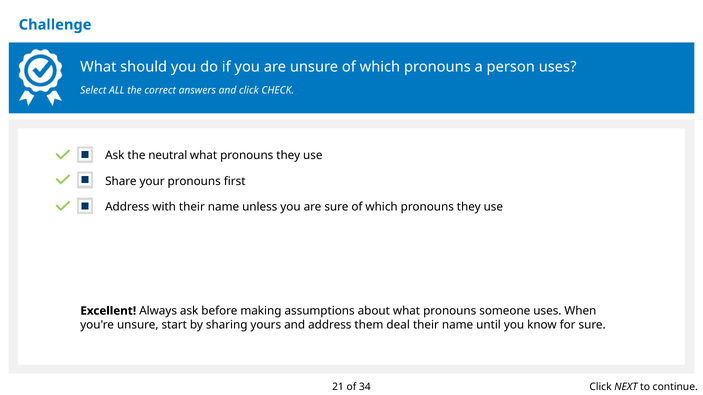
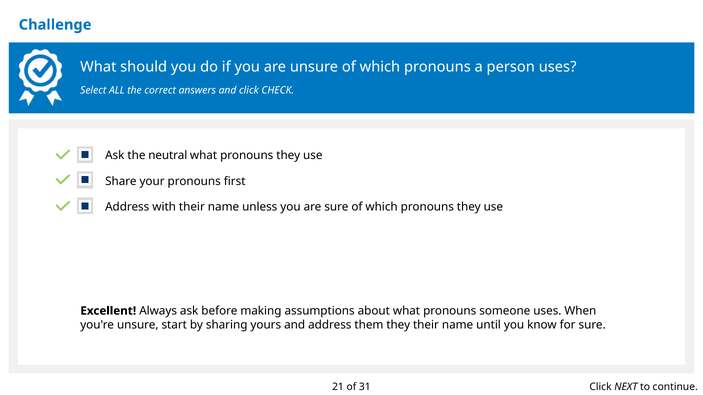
them deal: deal -> they (398, 325)
34: 34 -> 31 (365, 387)
